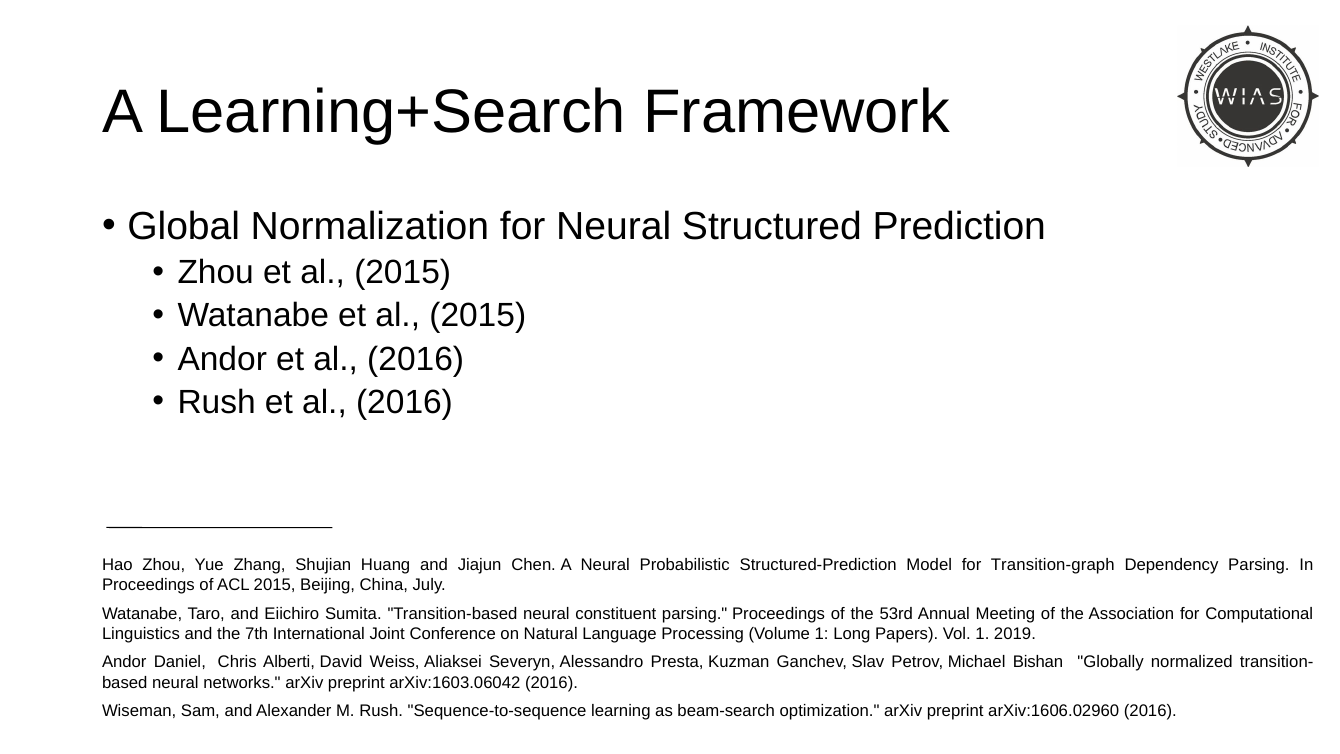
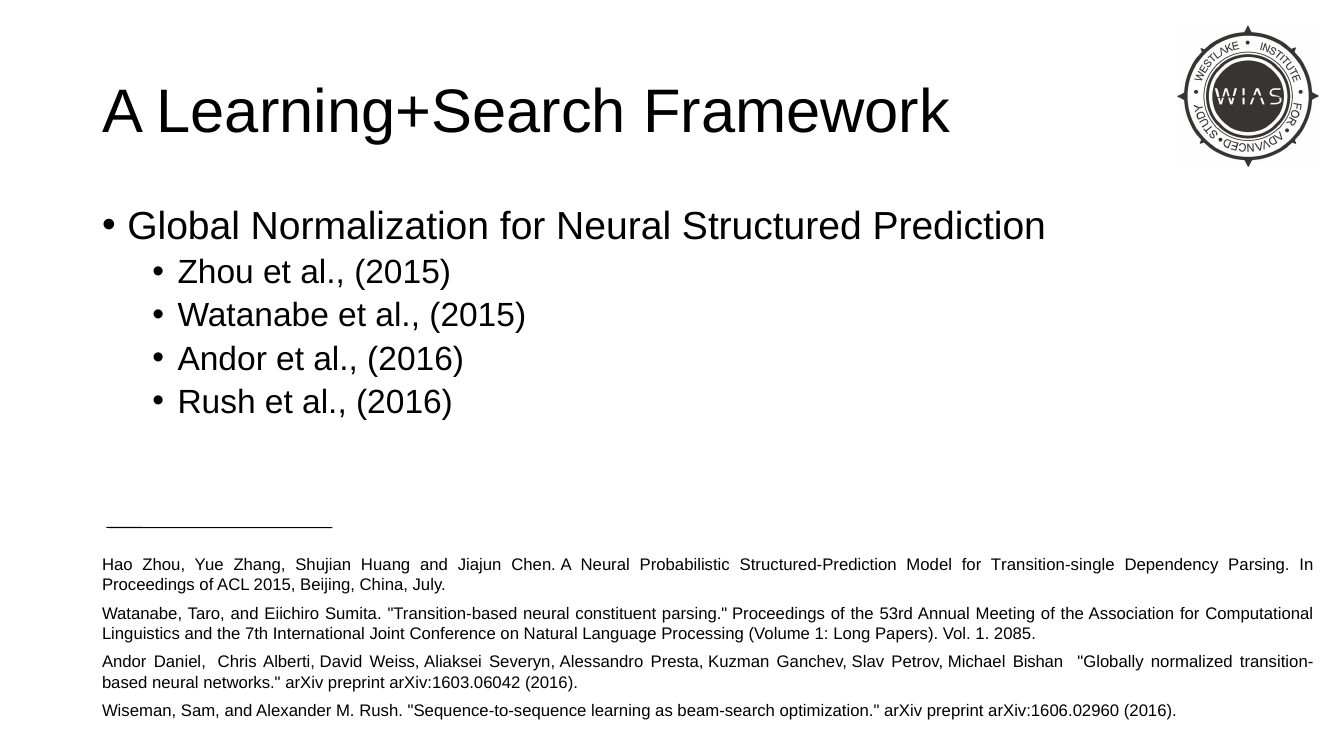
Transition-graph: Transition-graph -> Transition-single (1053, 565)
2019: 2019 -> 2085 (1015, 634)
